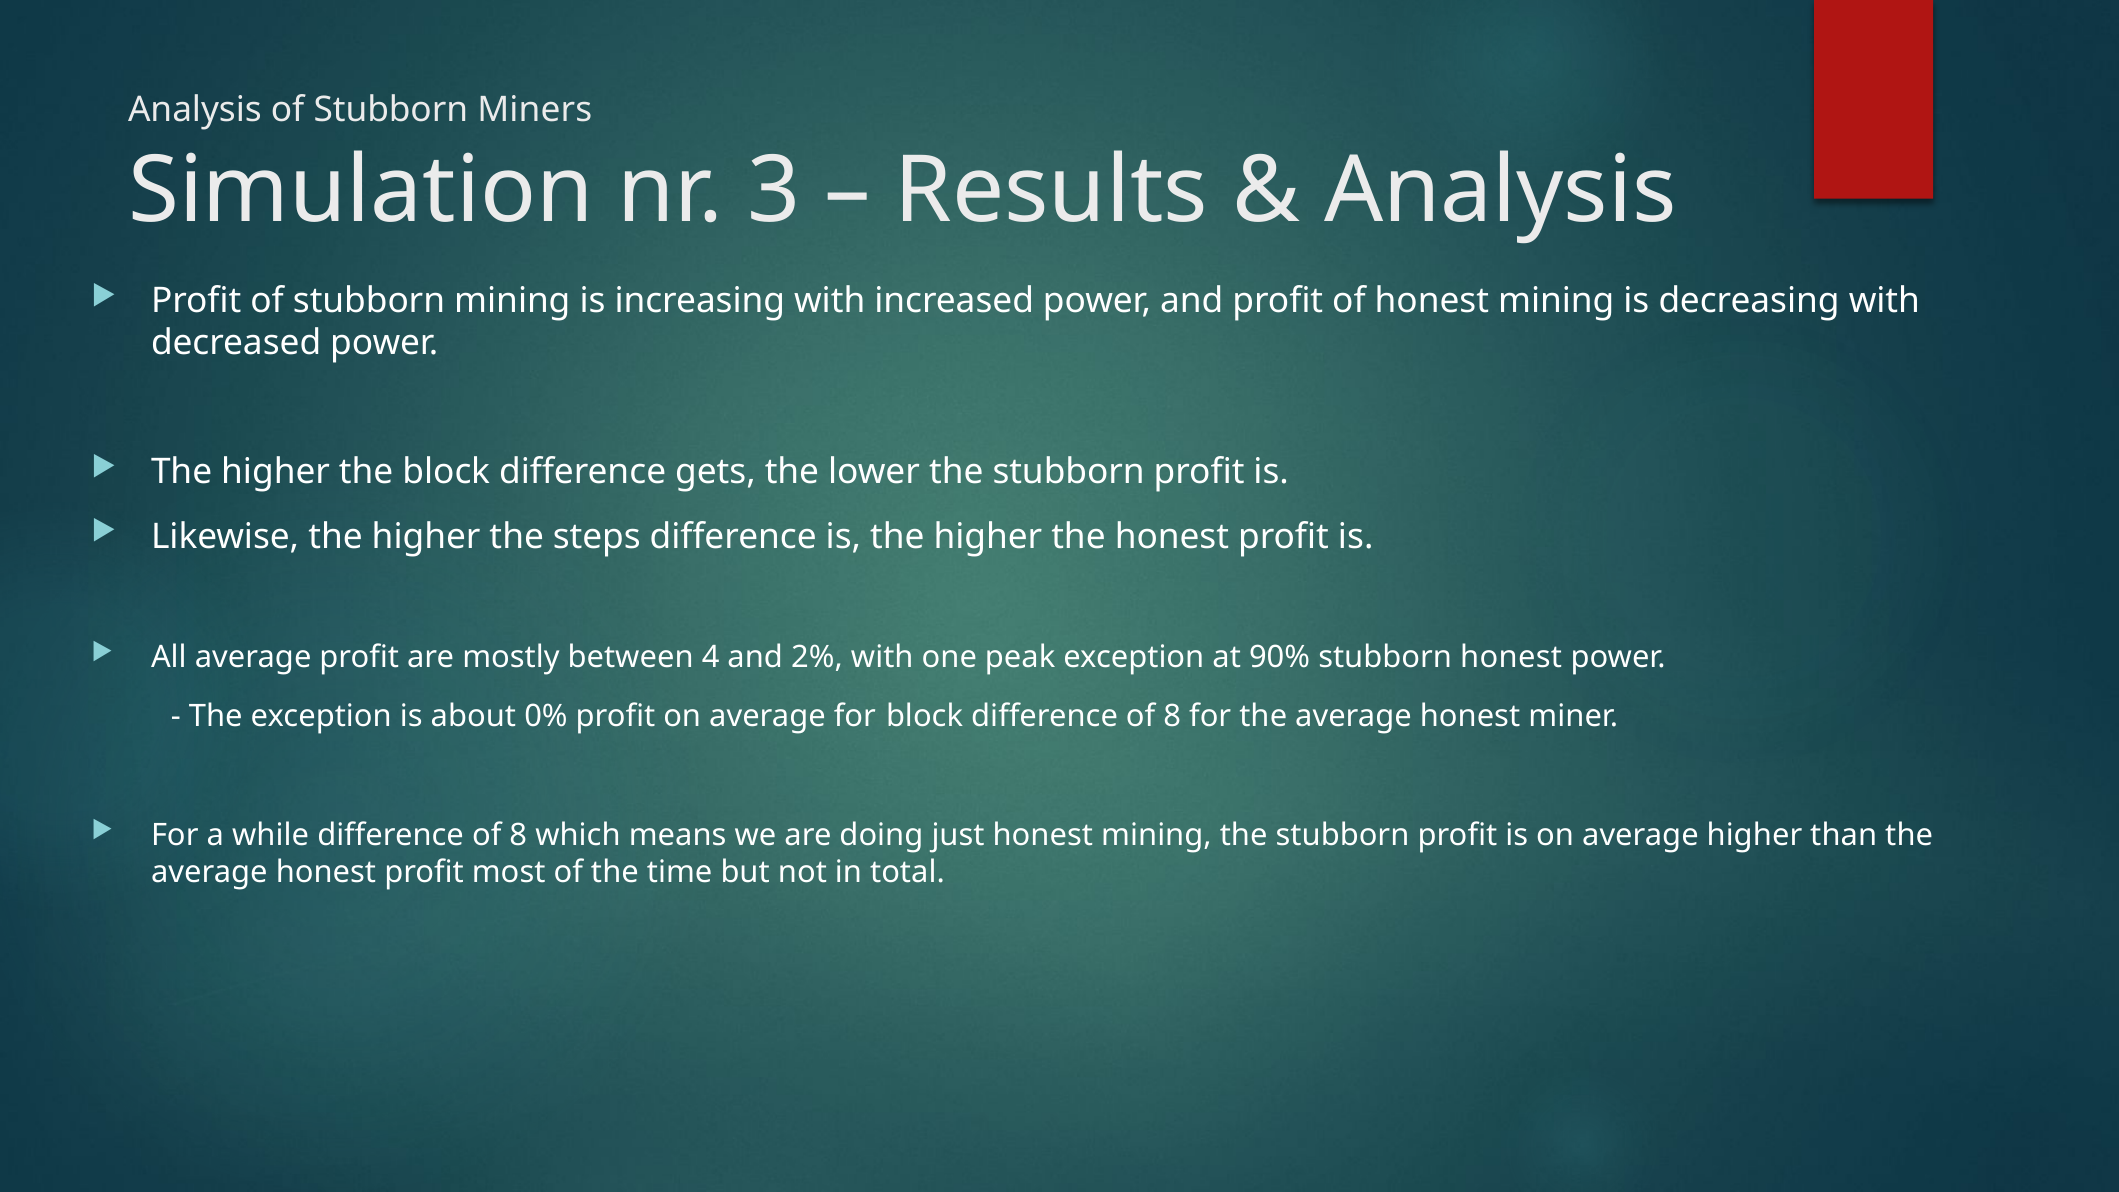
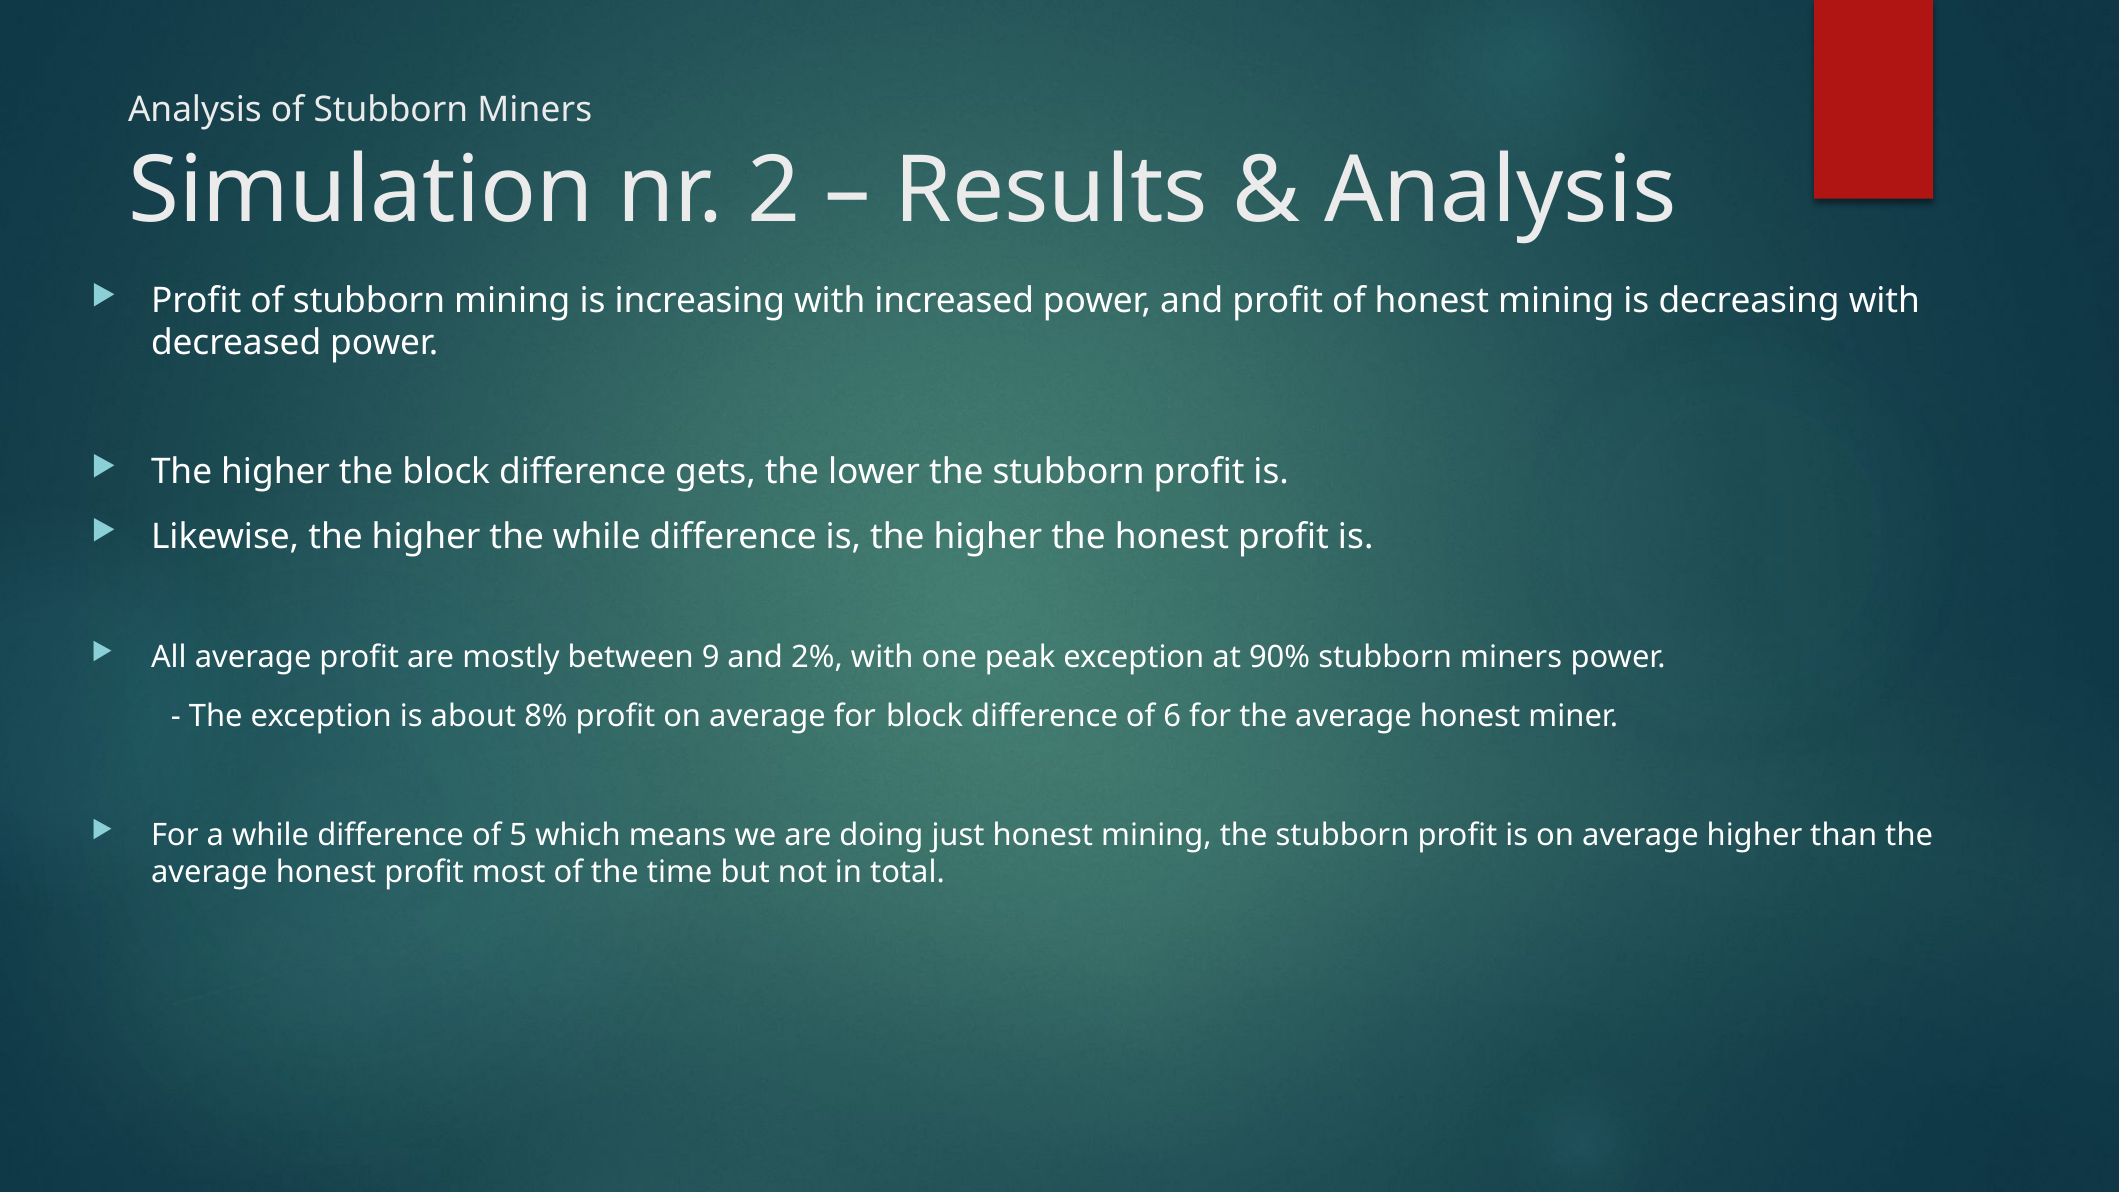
3: 3 -> 2 (774, 191)
the steps: steps -> while (597, 537)
4: 4 -> 9 (711, 657)
90% stubborn honest: honest -> miners (1511, 657)
0%: 0% -> 8% (546, 717)
block difference of 8: 8 -> 6 (1172, 717)
8: 8 -> 5 (518, 835)
